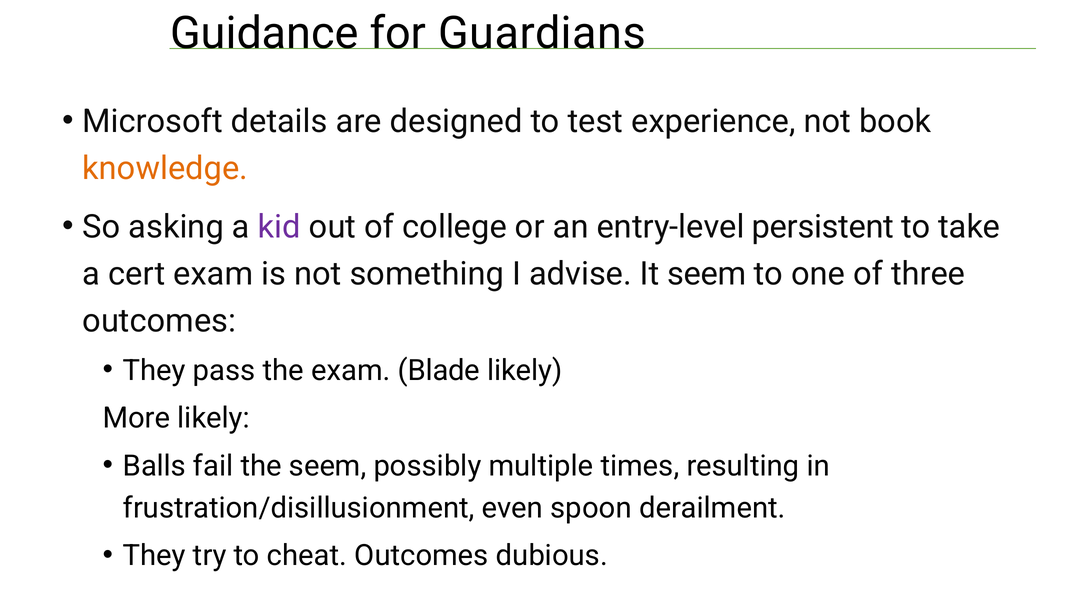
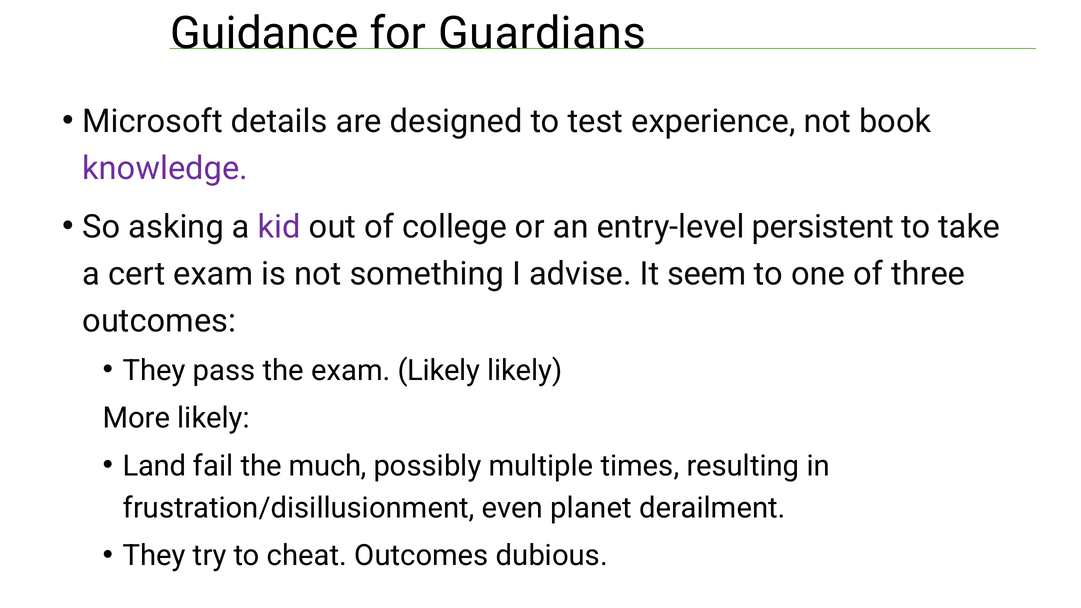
knowledge colour: orange -> purple (165, 169)
exam Blade: Blade -> Likely (439, 370)
Balls: Balls -> Land (154, 466)
the seem: seem -> much (328, 466)
spoon: spoon -> planet (591, 508)
